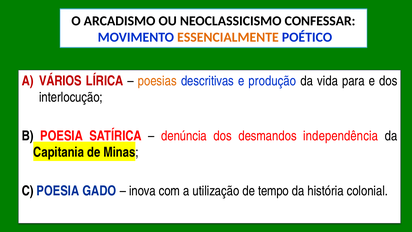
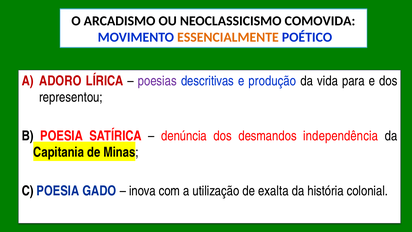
CONFESSAR: CONFESSAR -> COMOVIDA (320, 21)
VÁRIOS: VÁRIOS -> ADORO (60, 81)
poesias colour: orange -> purple (157, 81)
interlocução: interlocução -> representou (71, 97)
tempo: tempo -> exalta (273, 191)
